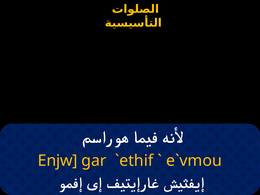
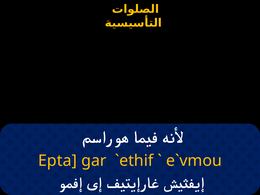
Enjw: Enjw -> Epta (58, 161)
